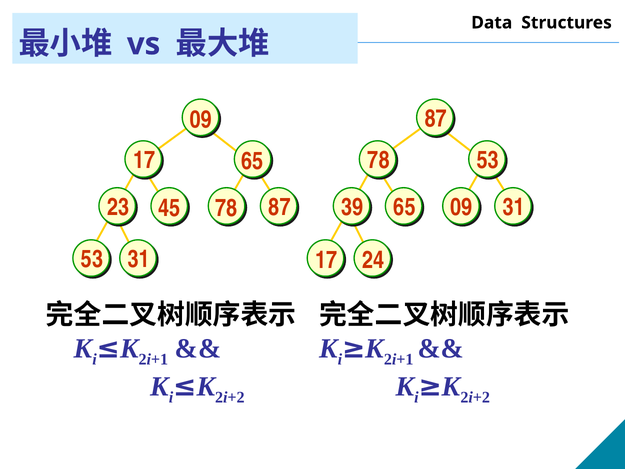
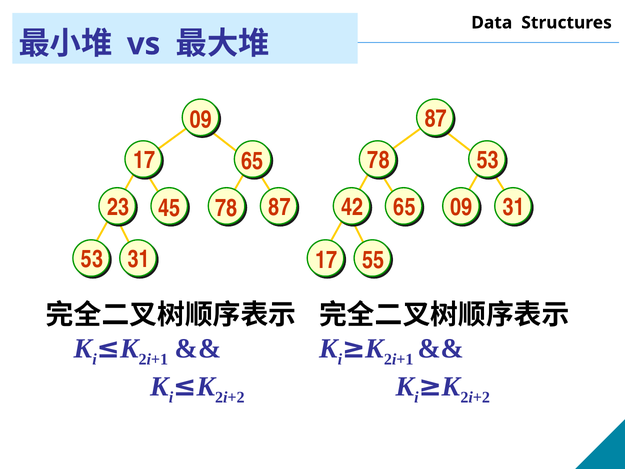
39: 39 -> 42 (352, 207)
24: 24 -> 55 (373, 260)
